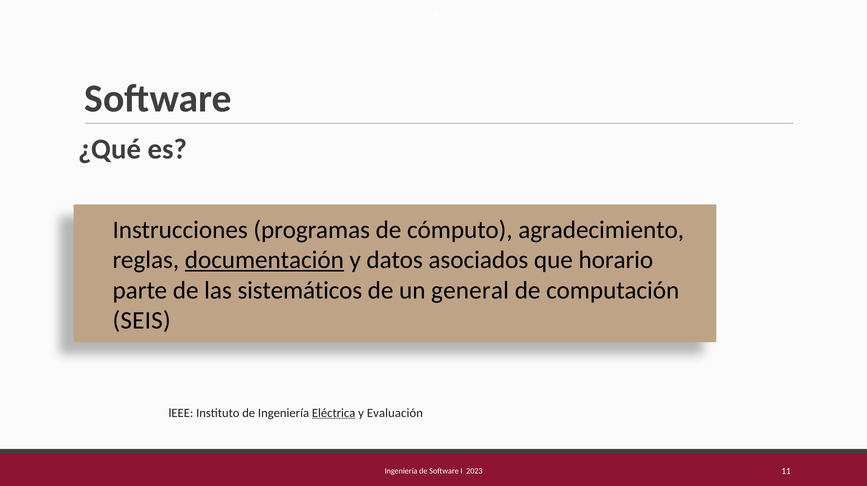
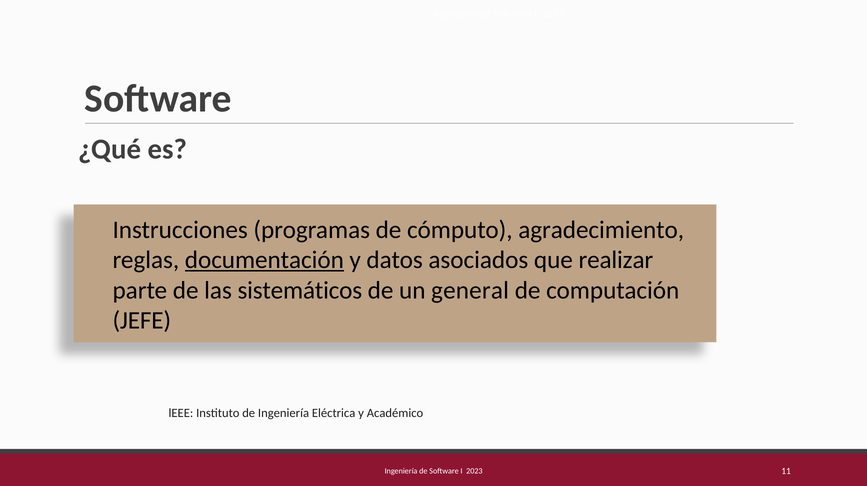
horario: horario -> realizar (616, 260)
SEIS: SEIS -> JEFE (142, 320)
Eléctrica underline: present -> none (334, 413)
Evaluación: Evaluación -> Académico (395, 413)
